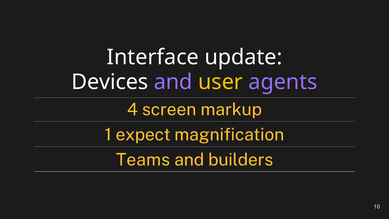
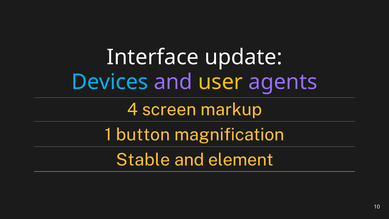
Devices colour: white -> light blue (110, 82)
expect: expect -> button (143, 135)
Teams: Teams -> Stable (143, 160)
builders: builders -> element (241, 160)
